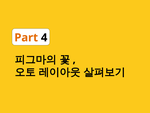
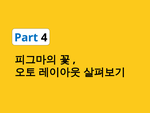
Part colour: orange -> blue (26, 37)
